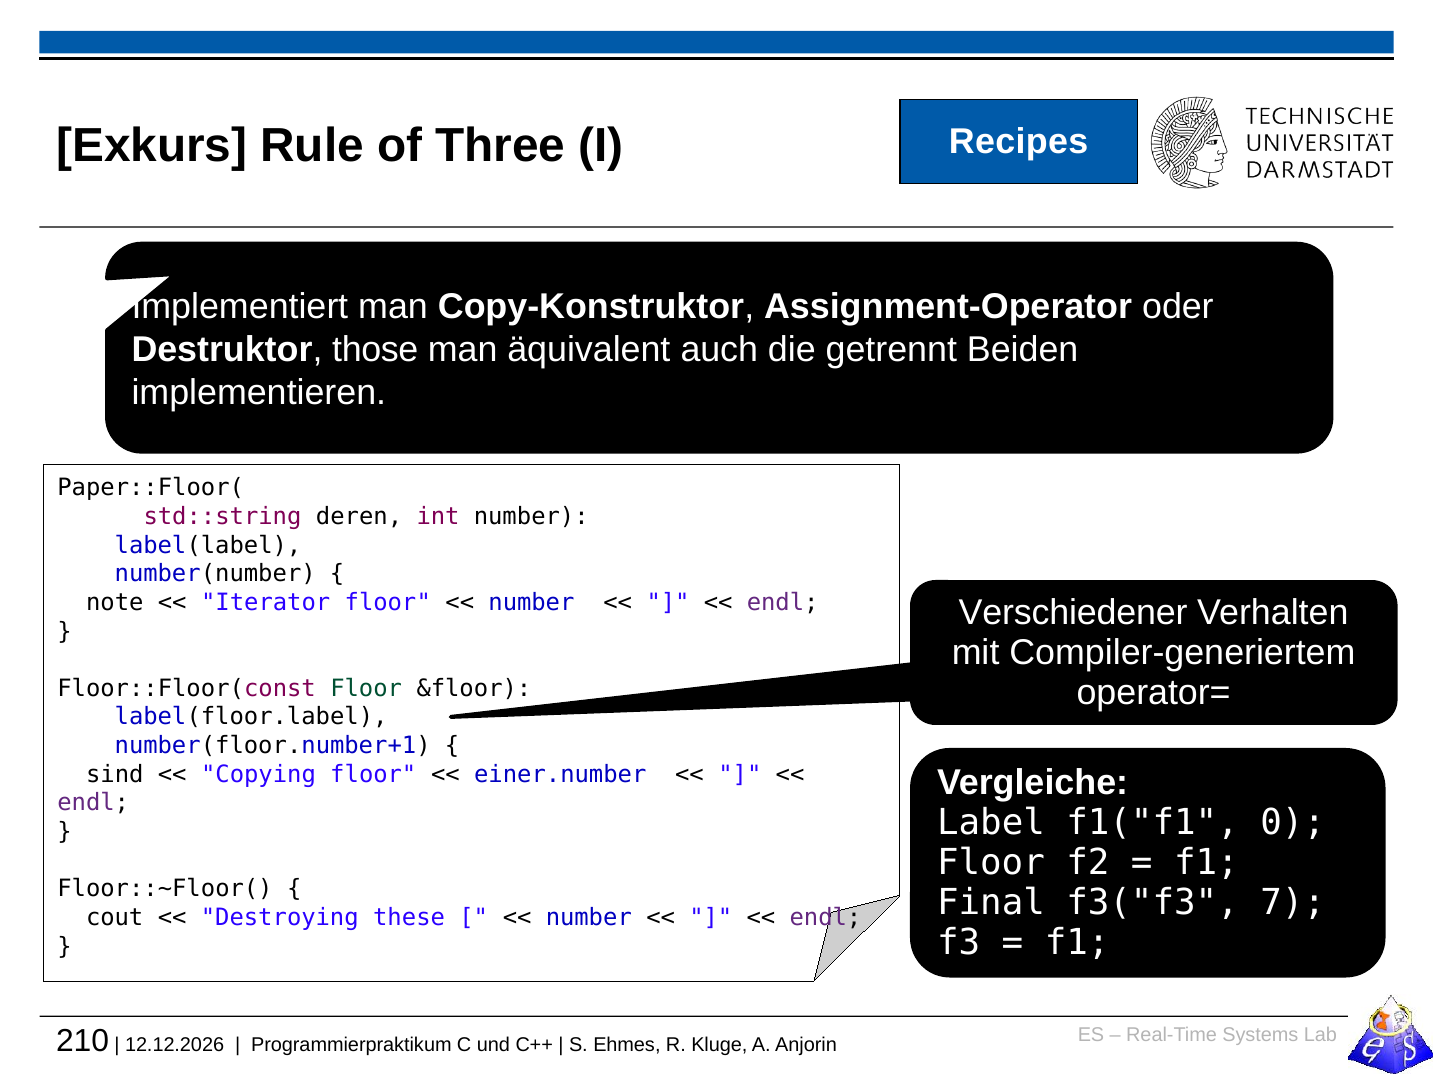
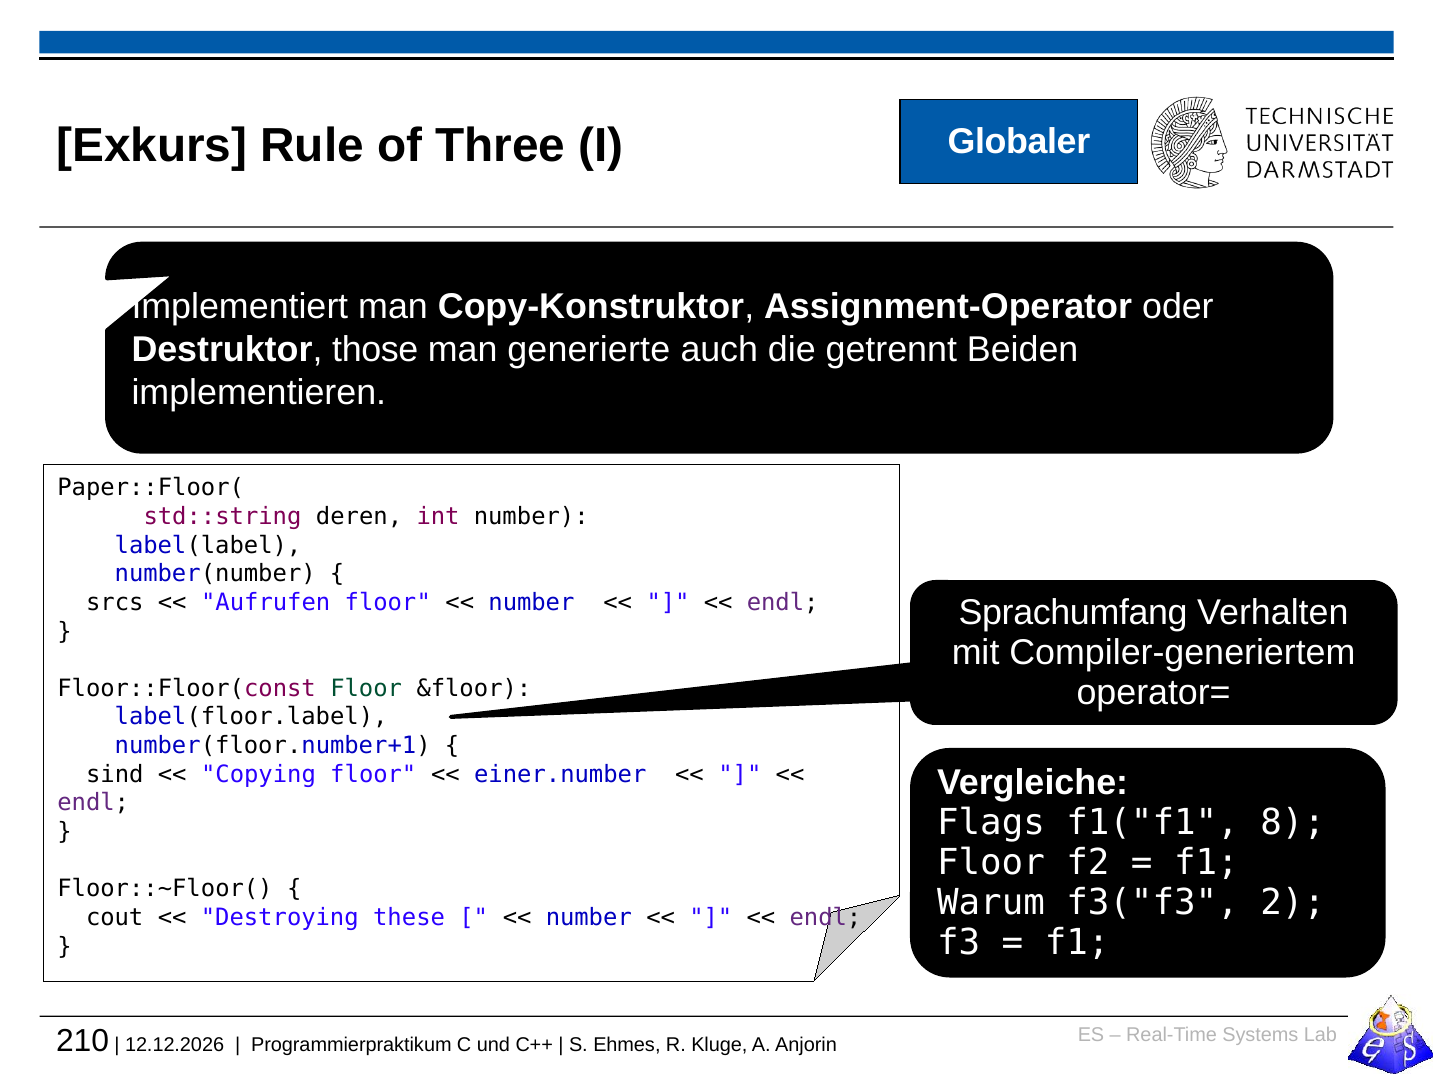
Recipes: Recipes -> Globaler (1019, 142)
äquivalent: äquivalent -> generierte (589, 350)
note: note -> srcs (115, 603)
Iterator: Iterator -> Aufrufen (266, 603)
Verschiedener: Verschiedener -> Sprachumfang (1073, 613)
Label: Label -> Flags (991, 823)
0: 0 -> 8 (1293, 823)
Final: Final -> Warum (991, 903)
7: 7 -> 2 (1293, 903)
